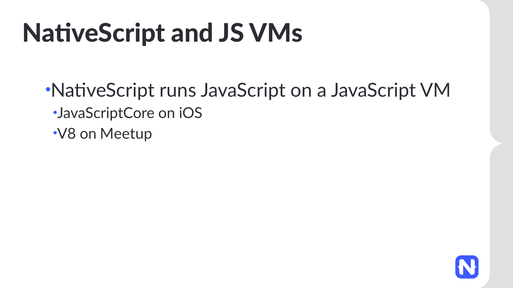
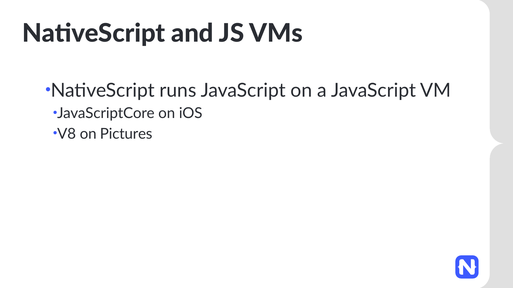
Meetup: Meetup -> Pictures (126, 134)
